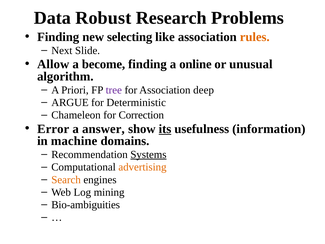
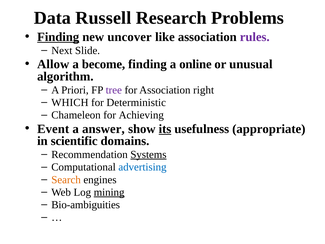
Robust: Robust -> Russell (103, 18)
Finding underline: none -> present (58, 37)
selecting: selecting -> uncover (130, 37)
rules colour: orange -> purple (255, 37)
deep: deep -> right (204, 90)
ARGUE: ARGUE -> WHICH (70, 102)
Correction: Correction -> Achieving (141, 115)
Error: Error -> Event (53, 129)
information: information -> appropriate (269, 129)
machine: machine -> scientific (74, 141)
advertising colour: orange -> blue (142, 167)
mining underline: none -> present (109, 192)
